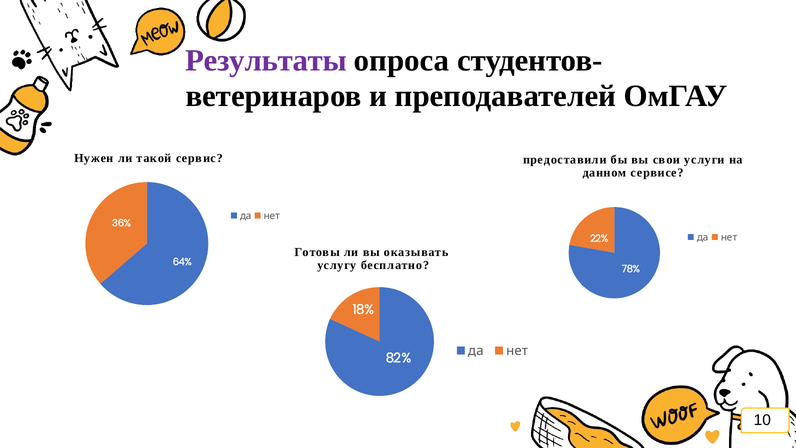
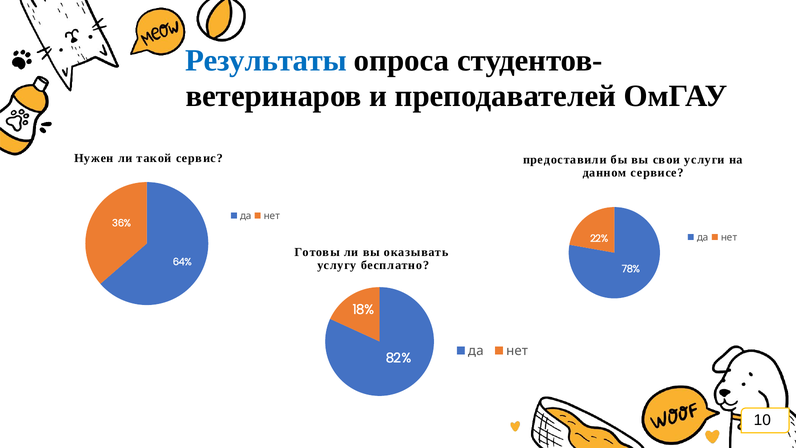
Результаты colour: purple -> blue (266, 61)
